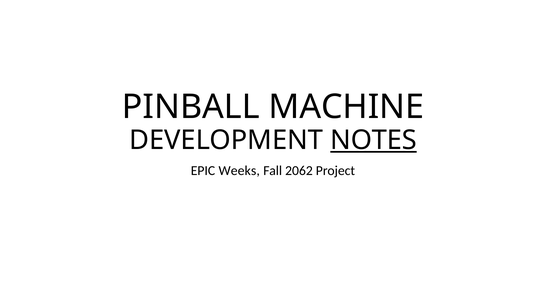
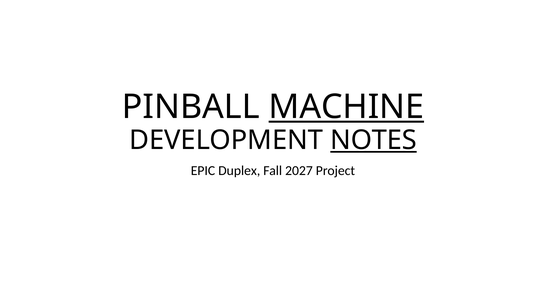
MACHINE underline: none -> present (346, 107)
Weeks: Weeks -> Duplex (239, 171)
2062: 2062 -> 2027 (299, 171)
